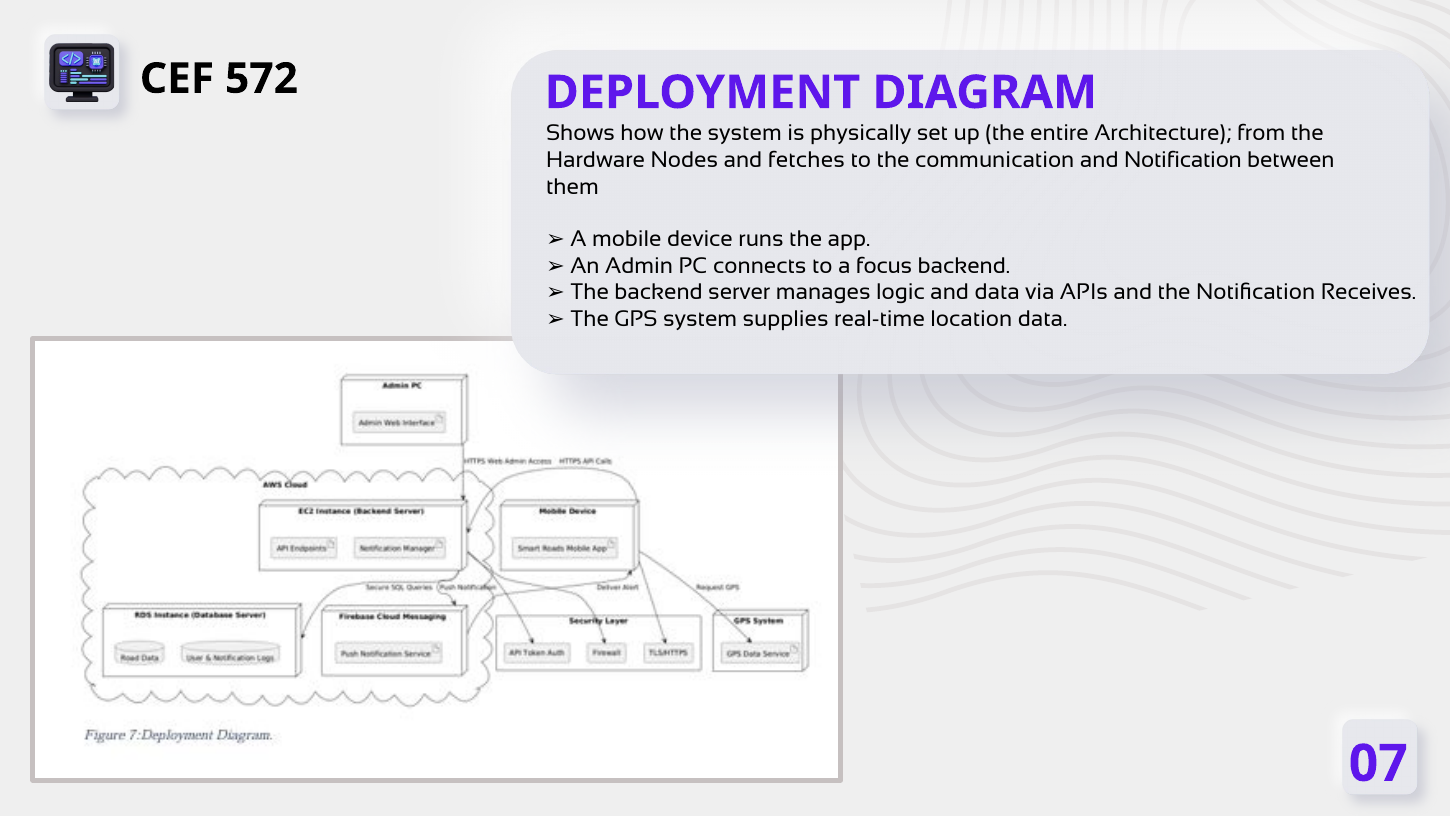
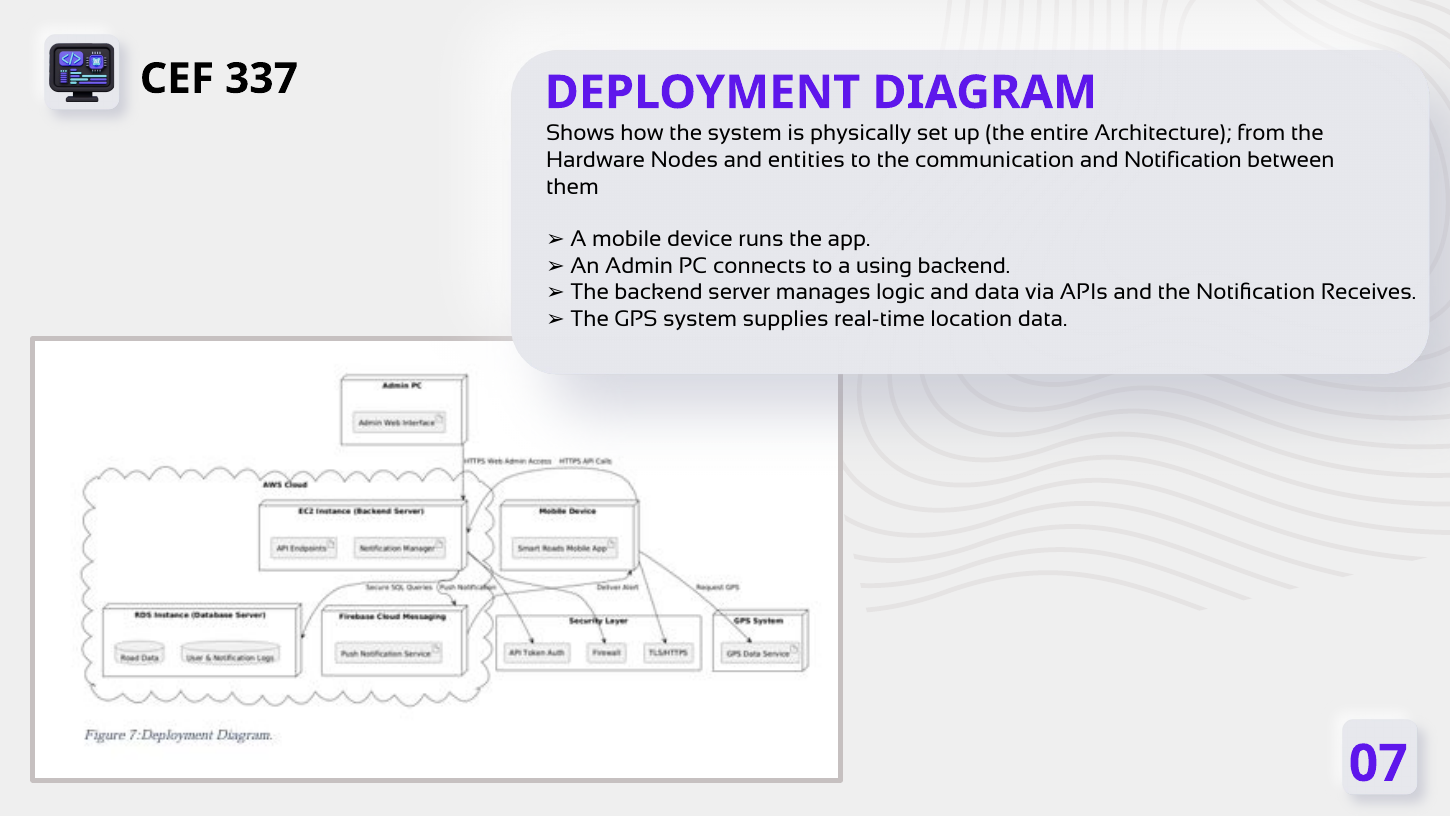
572: 572 -> 337 (261, 79)
fetches: fetches -> entities (806, 160)
focus: focus -> using (884, 266)
